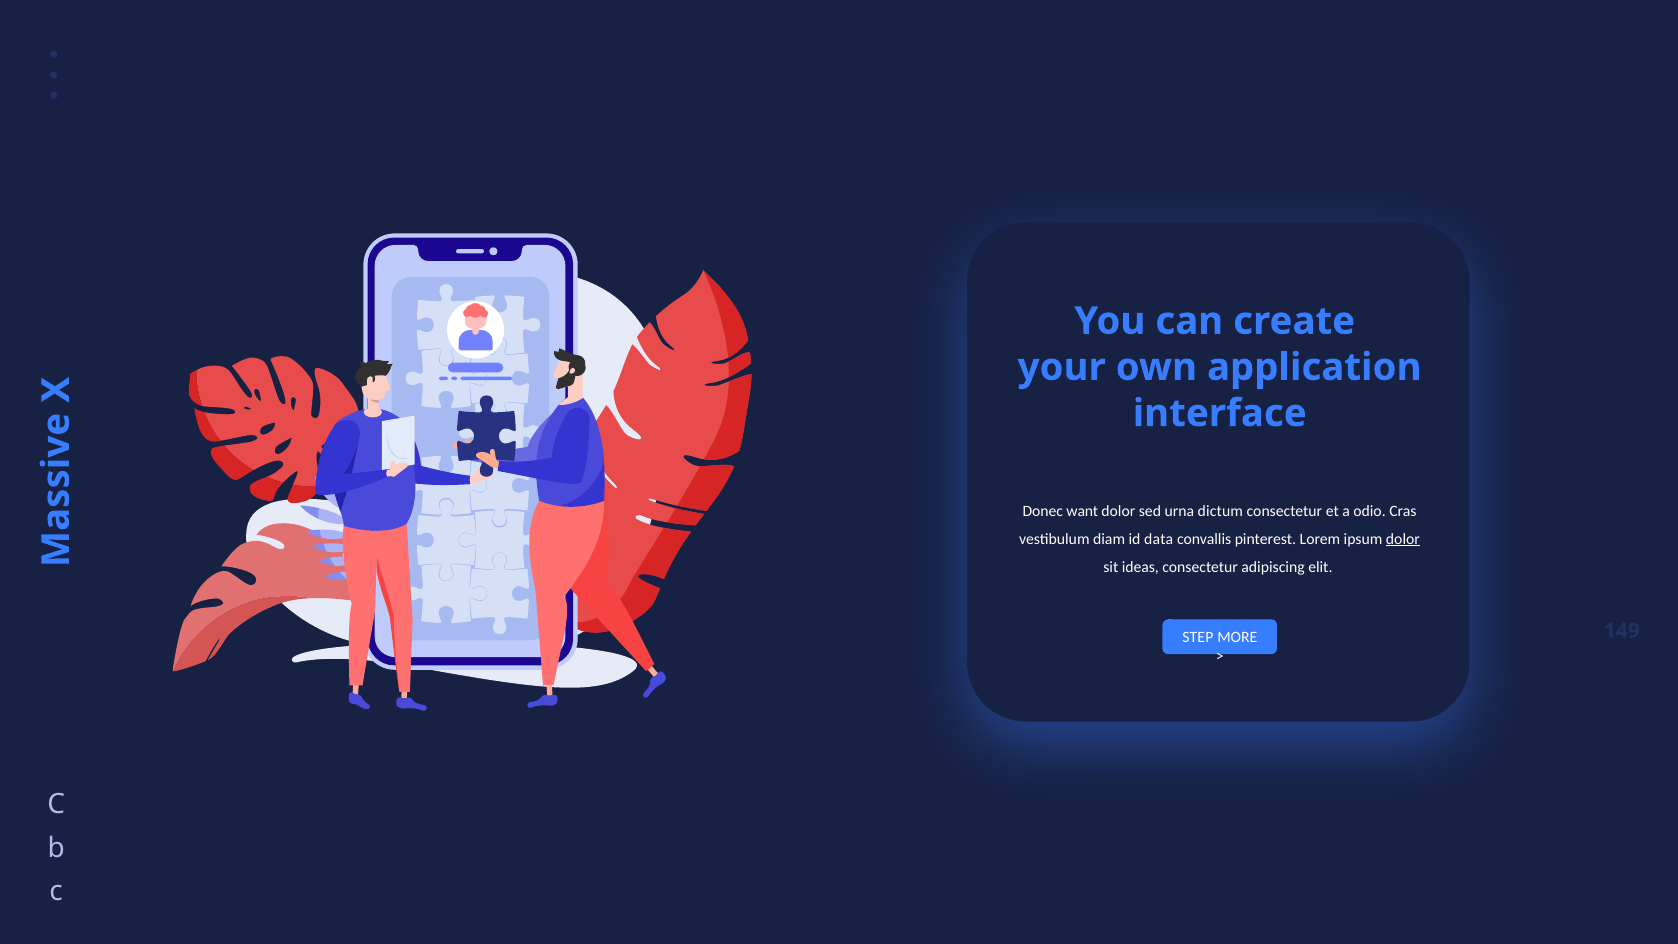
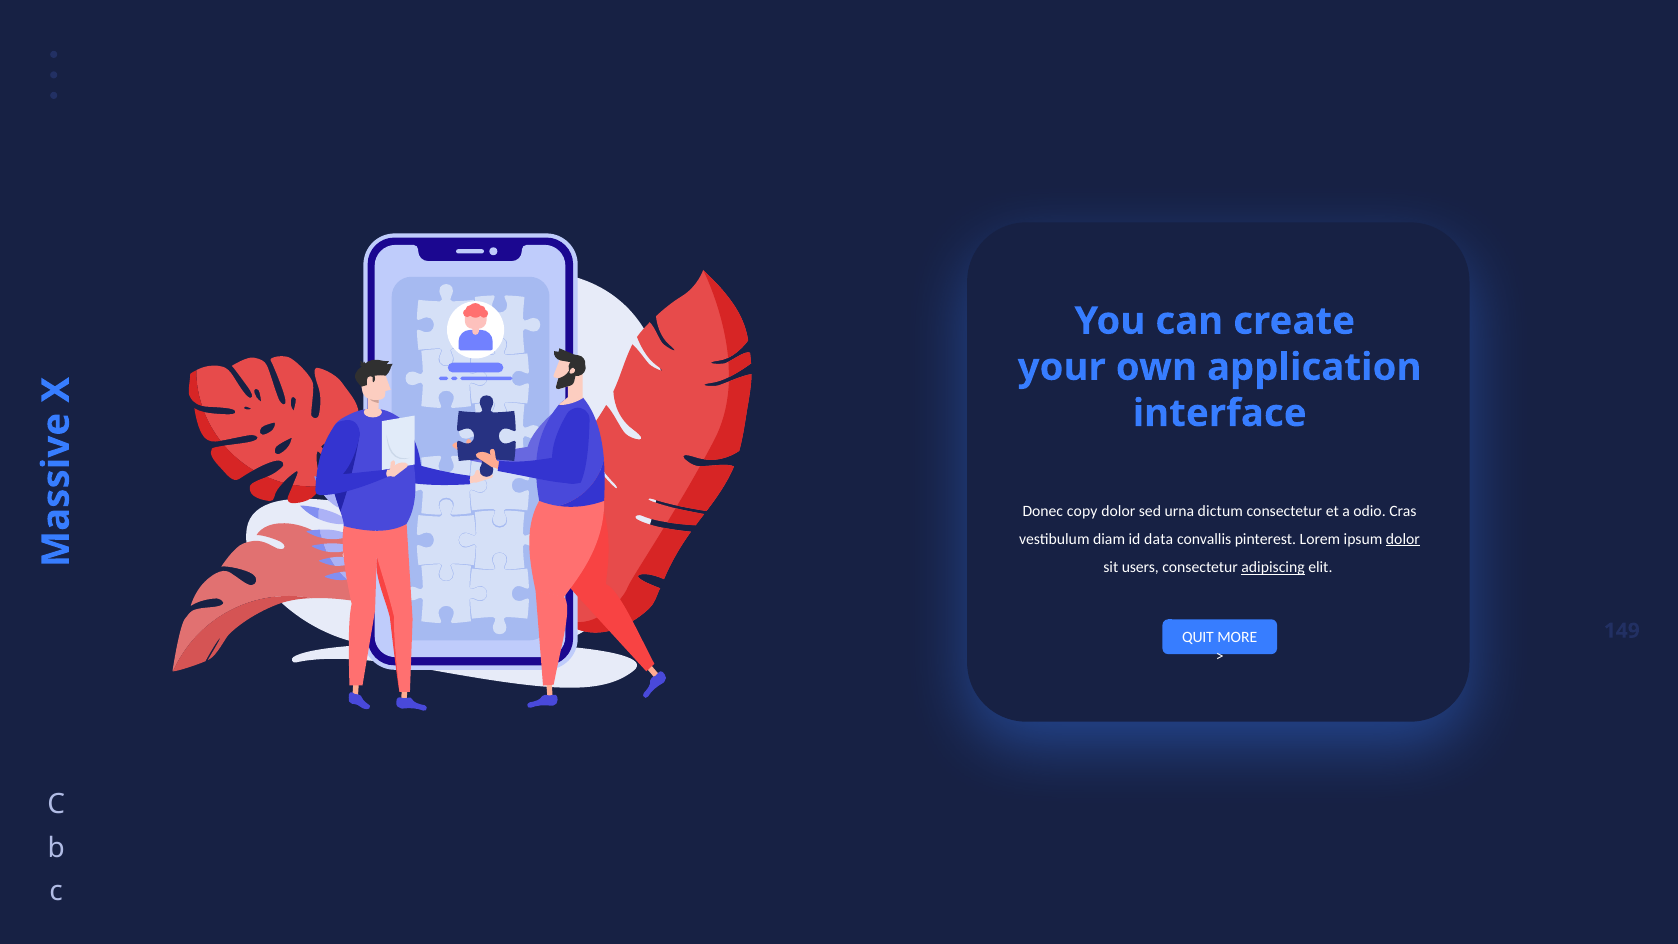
want: want -> copy (1082, 511)
ideas: ideas -> users (1140, 567)
adipiscing underline: none -> present (1273, 567)
STEP: STEP -> QUIT (1198, 638)
